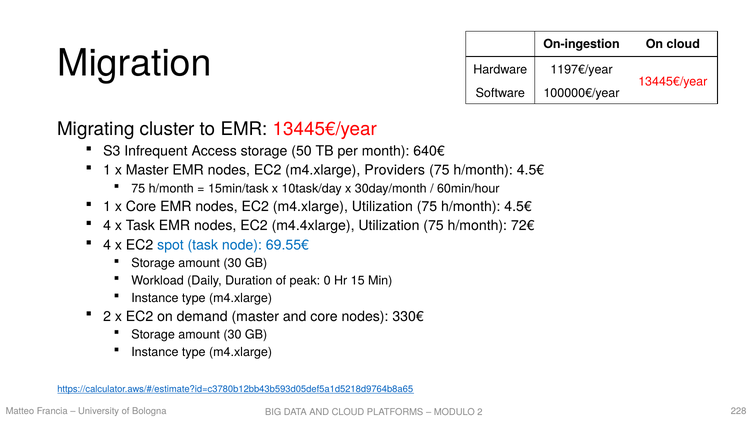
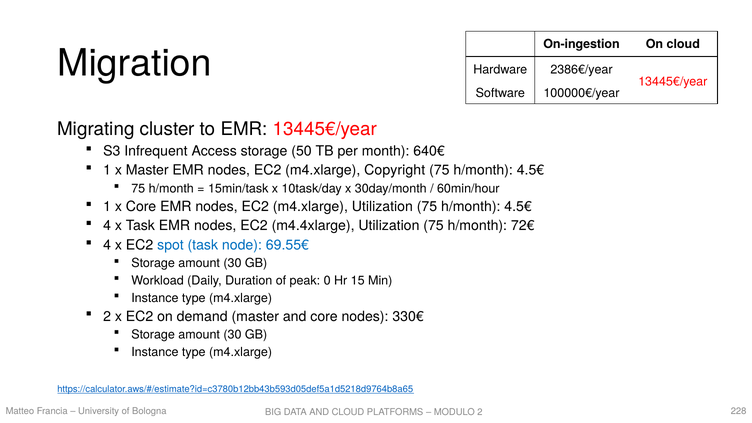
1197€/year: 1197€/year -> 2386€/year (581, 70)
Providers: Providers -> Copyright (395, 170)
